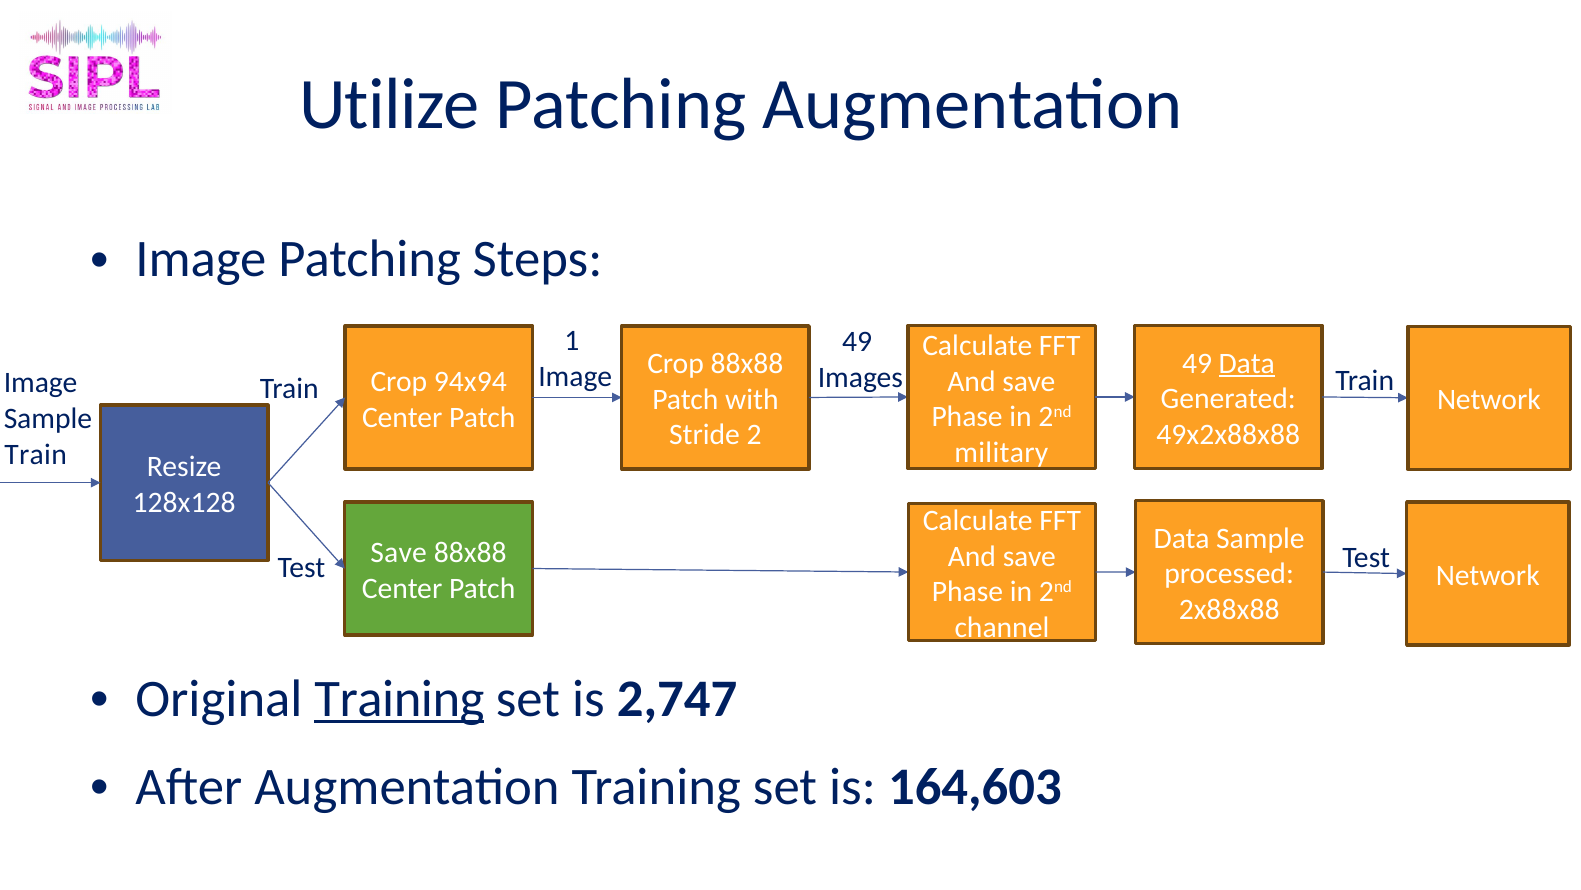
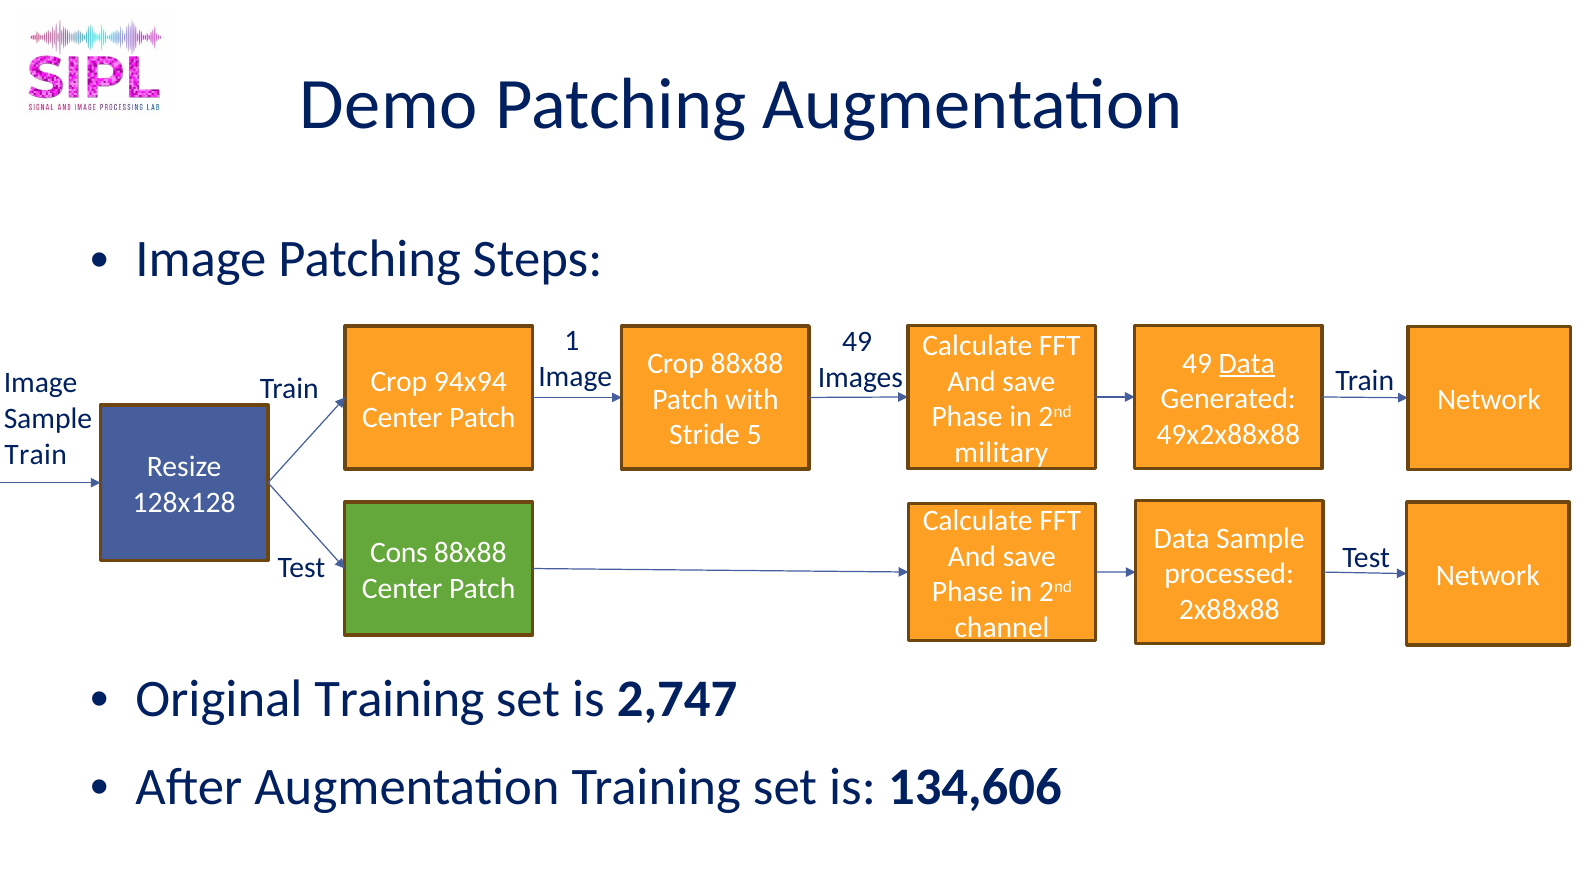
Utilize: Utilize -> Demo (389, 105)
2: 2 -> 5 (754, 435)
Save: Save -> Cons (399, 552)
Training underline: present -> none (399, 698)
164,603: 164,603 -> 134,606 (975, 786)
